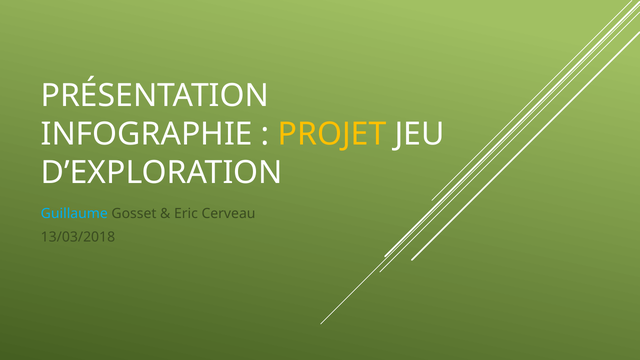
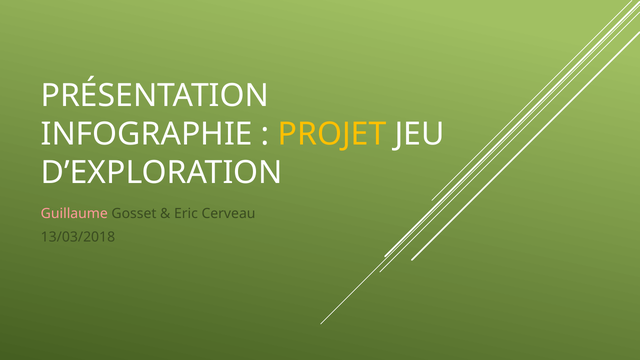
Guillaume colour: light blue -> pink (74, 214)
